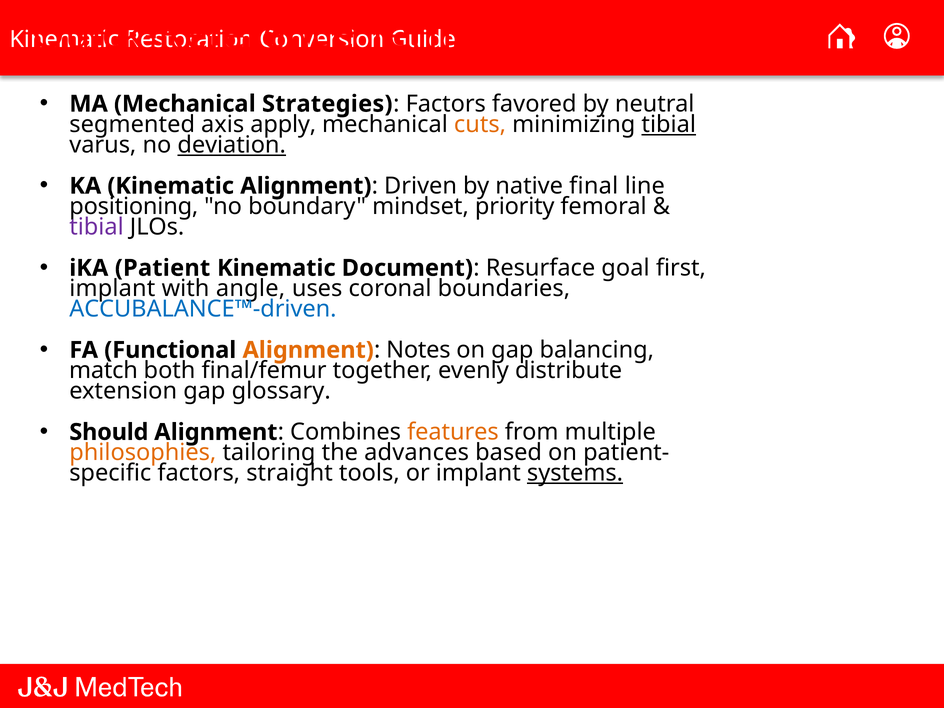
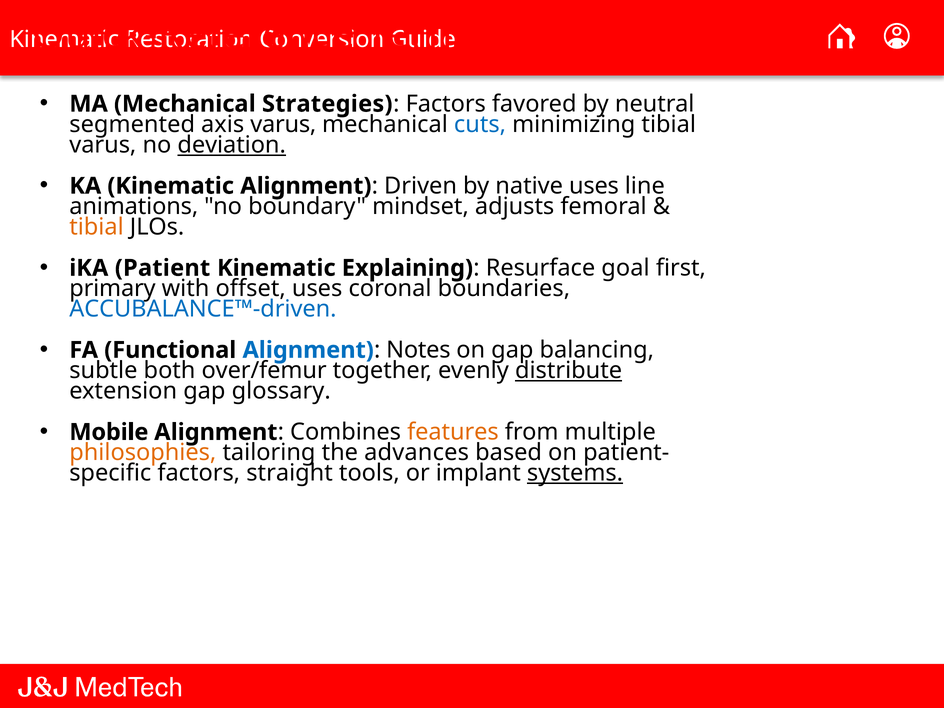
axis apply: apply -> varus (283, 124)
cuts colour: orange -> blue (480, 124)
tibial underline: present -> none (669, 124)
native final: final -> uses (594, 186)
positioning: positioning -> animations (134, 206)
priority: priority -> adjusts (515, 206)
tibial colour: purple -> orange (97, 227)
Document: Document -> Explaining (407, 268)
implant: implant -> primary (112, 289)
angle: angle -> offset (251, 289)
Alignment colour: orange -> blue (308, 350)
match: match -> subtle (103, 371)
final/femur: final/femur -> over/femur (264, 371)
distribute underline: none -> present (569, 371)
Should: Should -> Mobile (109, 432)
